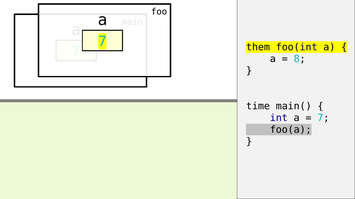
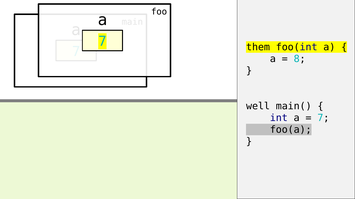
time: time -> well (258, 106)
